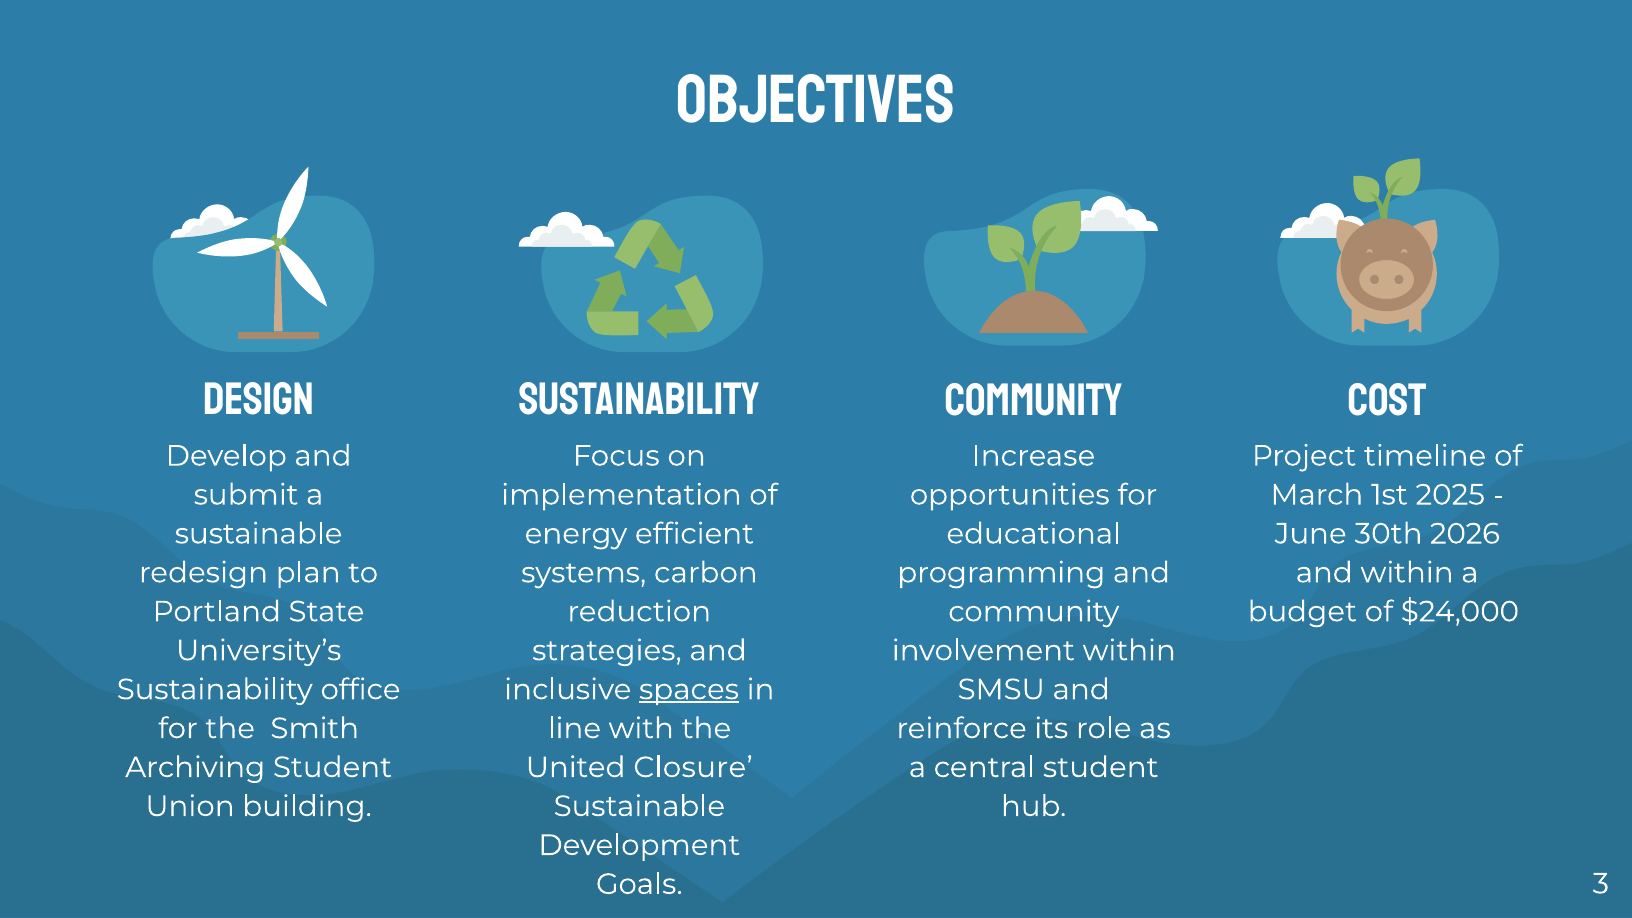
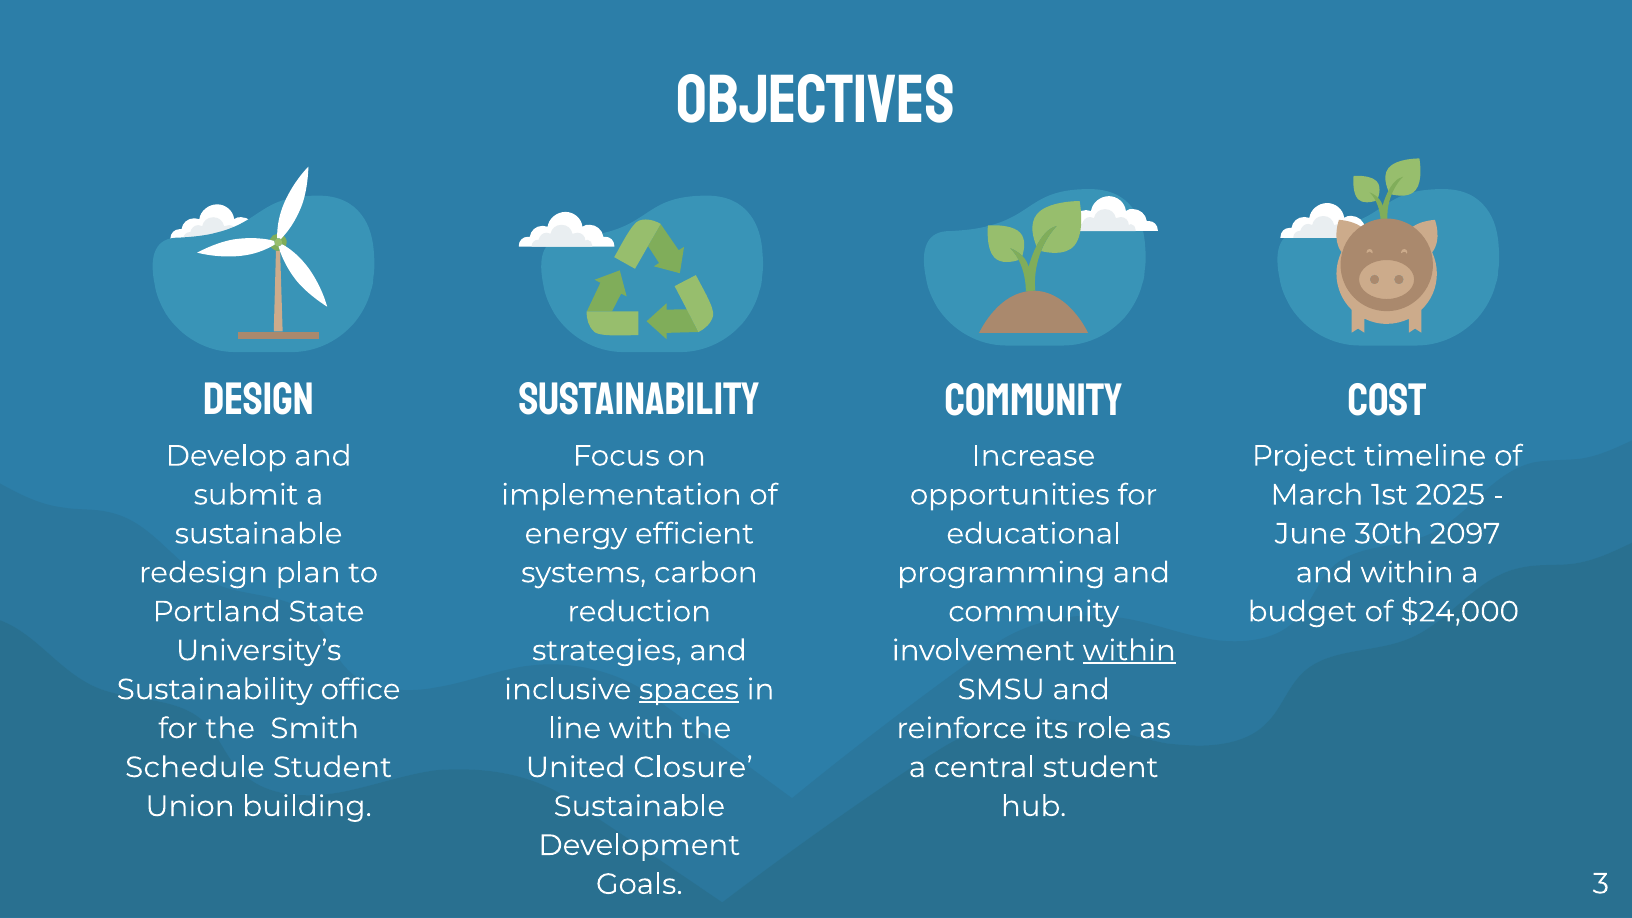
2026: 2026 -> 2097 (1465, 534)
within underline: none -> present (1129, 651)
Archiving: Archiving -> Schedule (195, 767)
